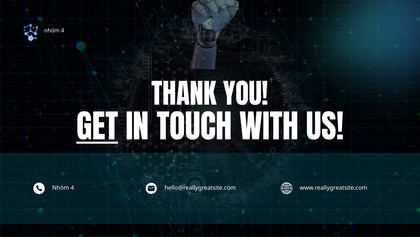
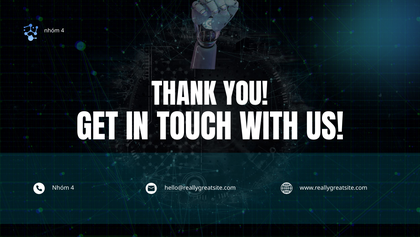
GET underline: present -> none (97, 128)
